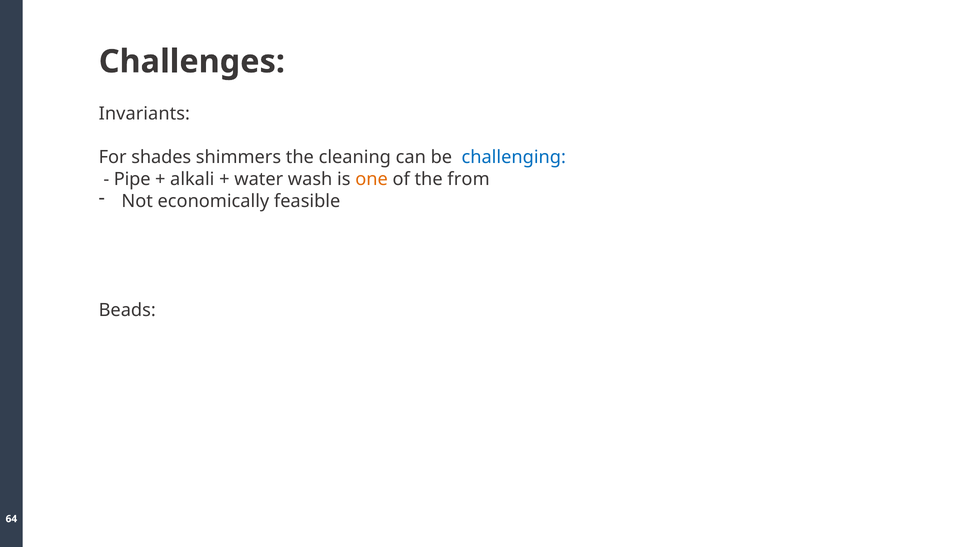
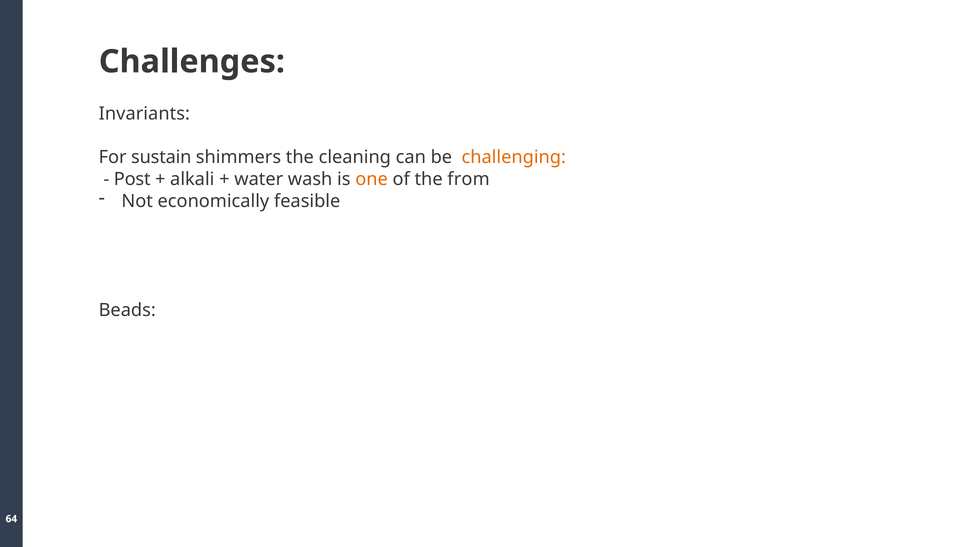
shades: shades -> sustain (161, 157)
challenging colour: blue -> orange (514, 157)
Pipe: Pipe -> Post (132, 179)
